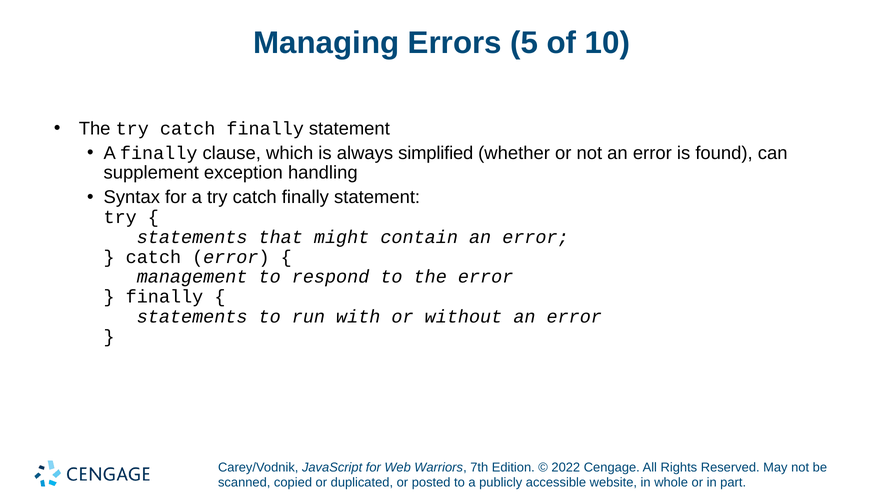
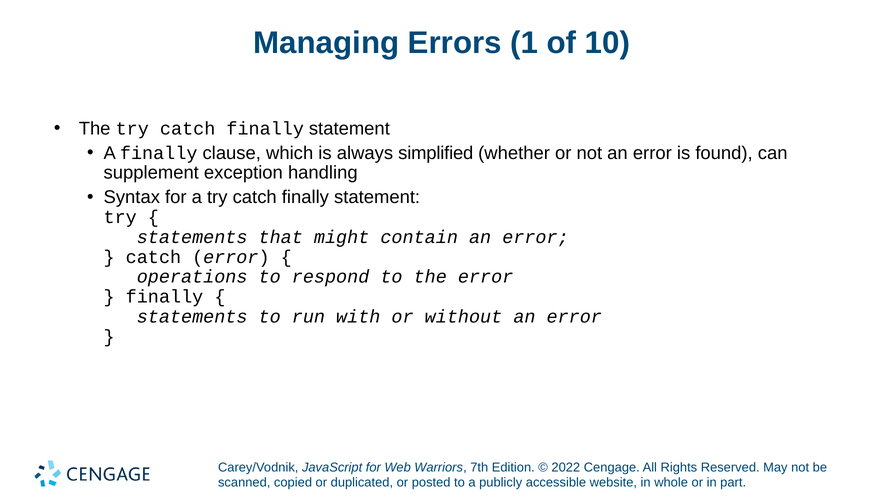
5: 5 -> 1 (524, 43)
management: management -> operations (192, 277)
